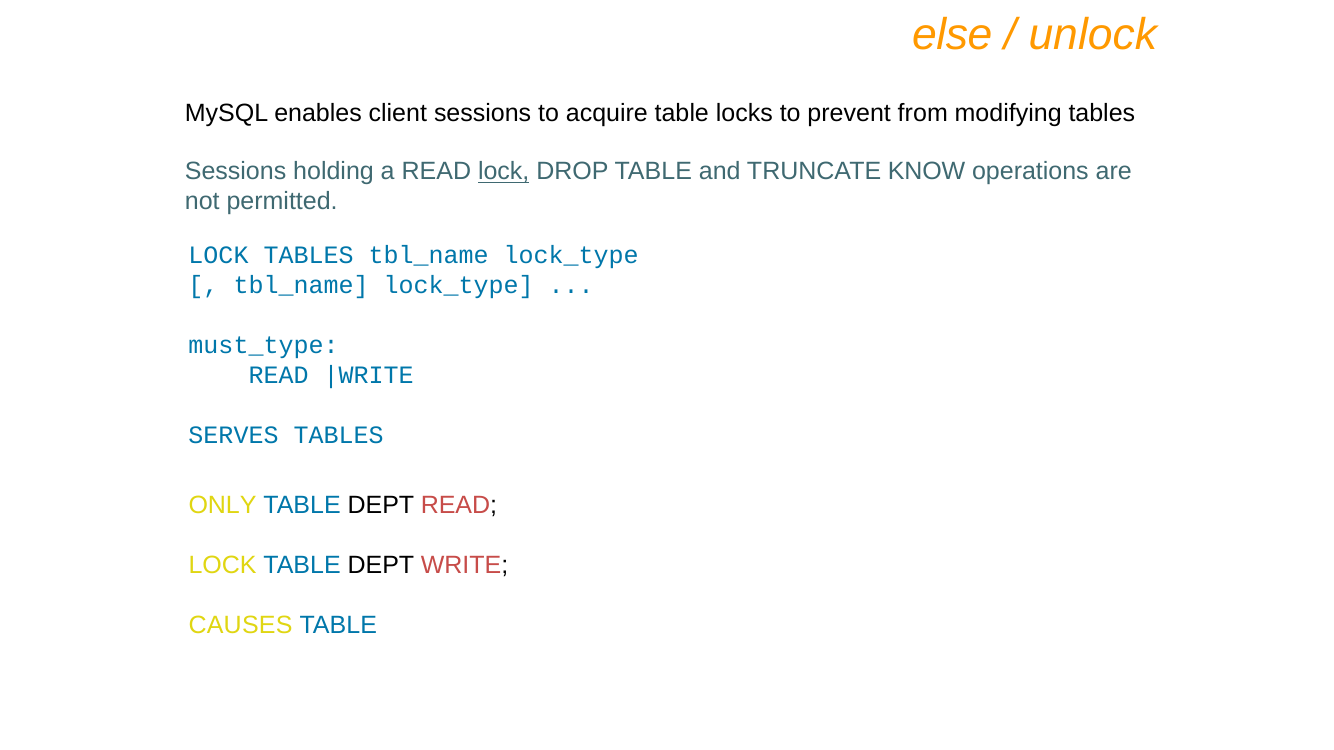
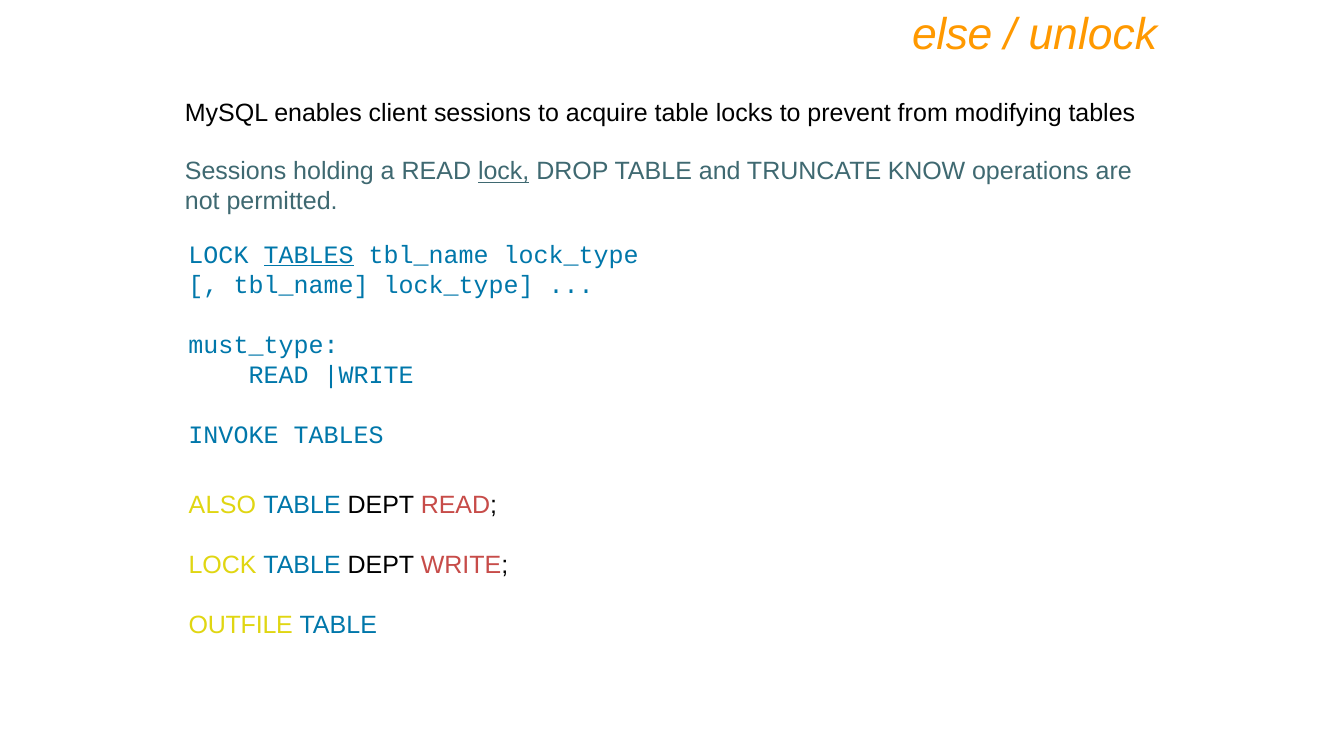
TABLES underline: none -> present (309, 255)
SERVES: SERVES -> INVOKE (234, 435)
ONLY: ONLY -> ALSO (222, 505)
CAUSES: CAUSES -> OUTFILE (241, 625)
